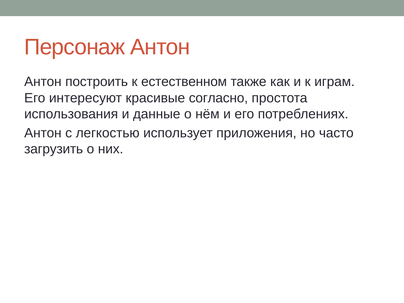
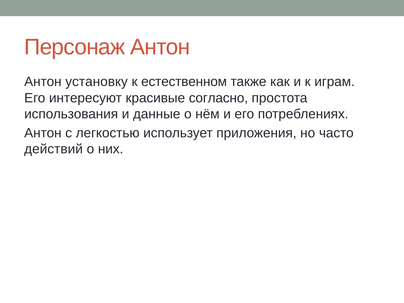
построить: построить -> установку (97, 82)
загрузить: загрузить -> действий (54, 149)
